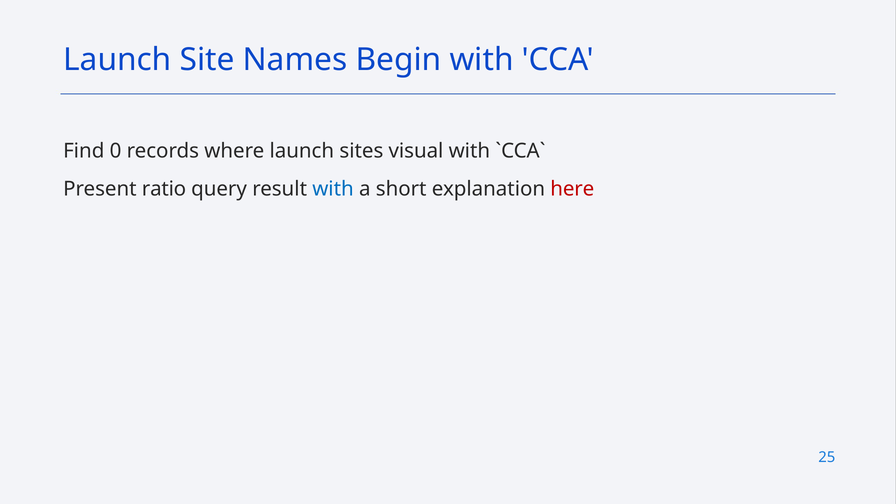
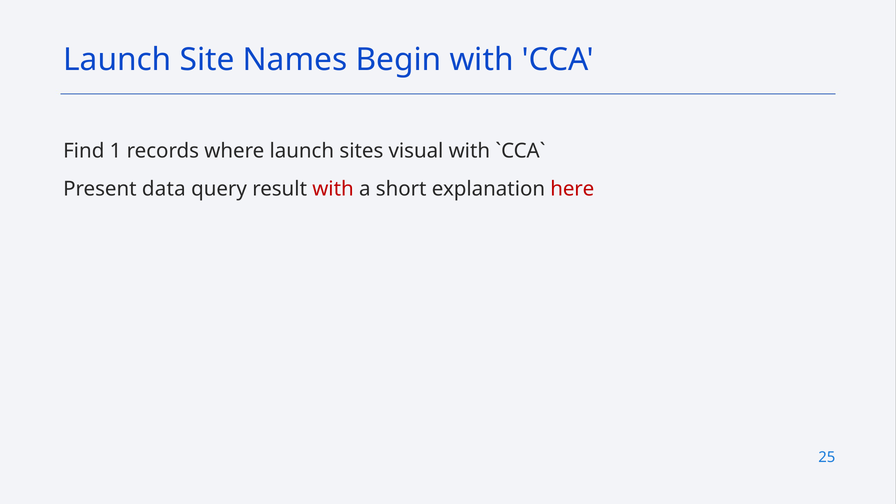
0: 0 -> 1 (116, 151)
ratio: ratio -> data (164, 189)
with colour: blue -> red (333, 189)
